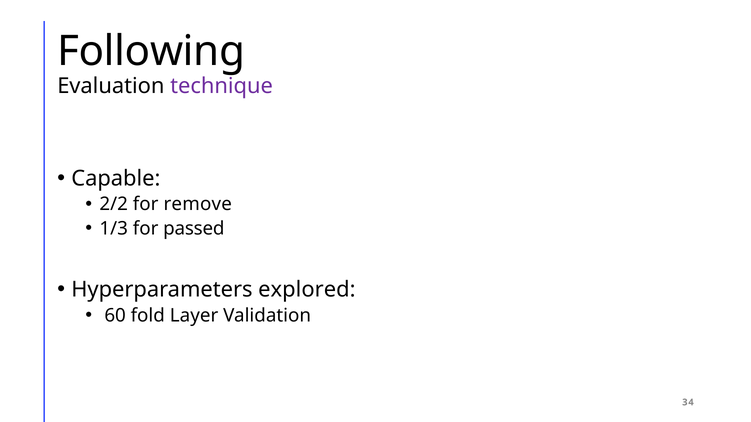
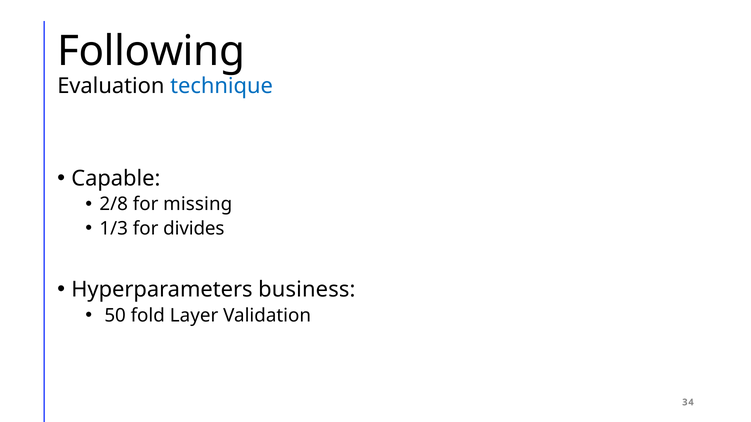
technique colour: purple -> blue (222, 86)
2/2: 2/2 -> 2/8 (114, 204)
remove: remove -> missing (198, 204)
passed: passed -> divides (194, 229)
explored: explored -> business (307, 290)
60: 60 -> 50 (115, 316)
